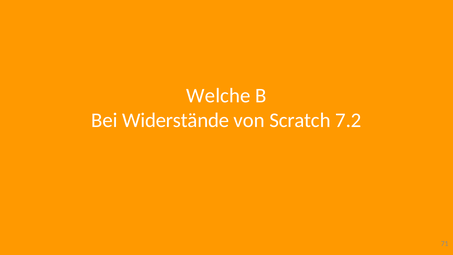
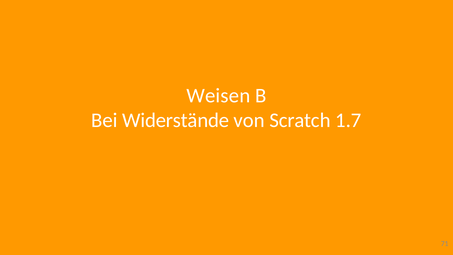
Welche: Welche -> Weisen (218, 95)
7.2: 7.2 -> 1.7 (348, 120)
